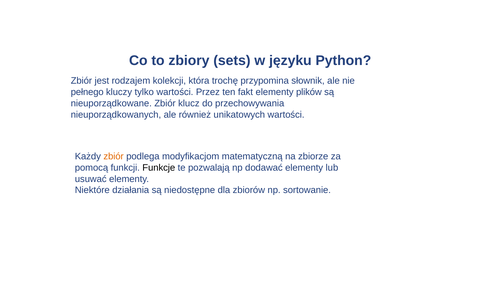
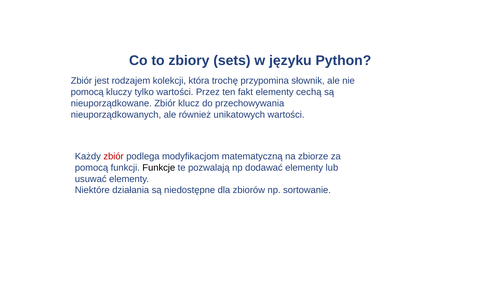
pełnego: pełnego -> pomocą (87, 92)
plików: plików -> cechą (309, 92)
zbiór colour: orange -> red (114, 156)
